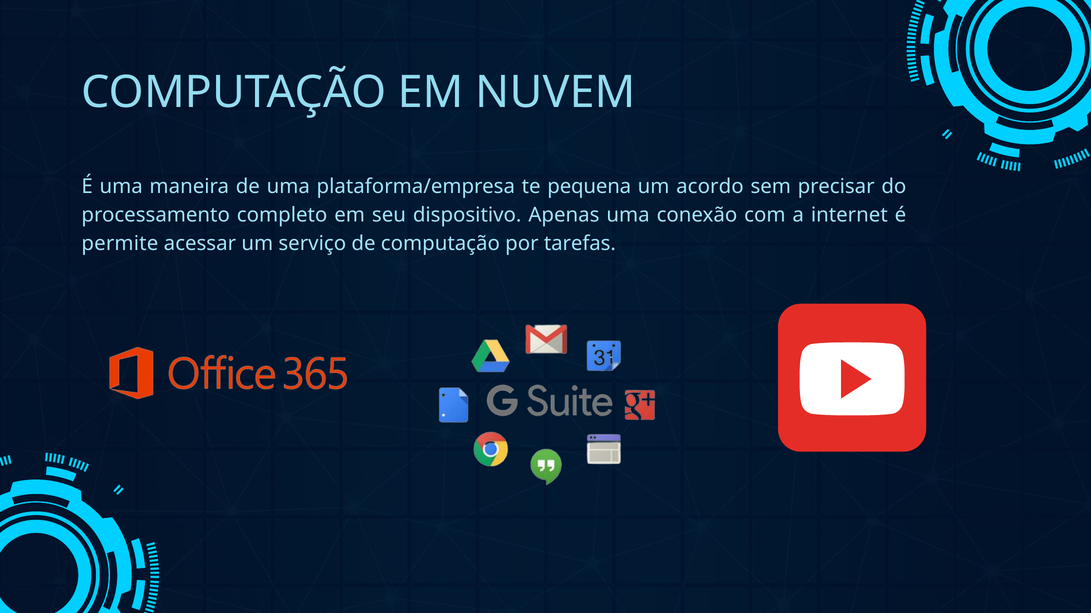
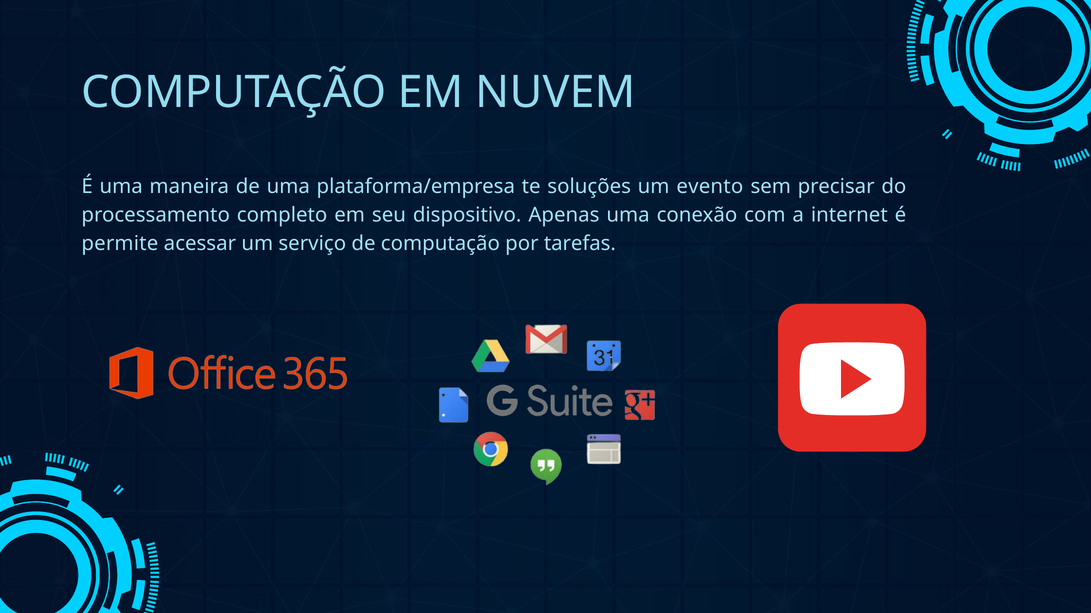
pequena: pequena -> soluções (589, 187)
acordo: acordo -> evento (710, 187)
